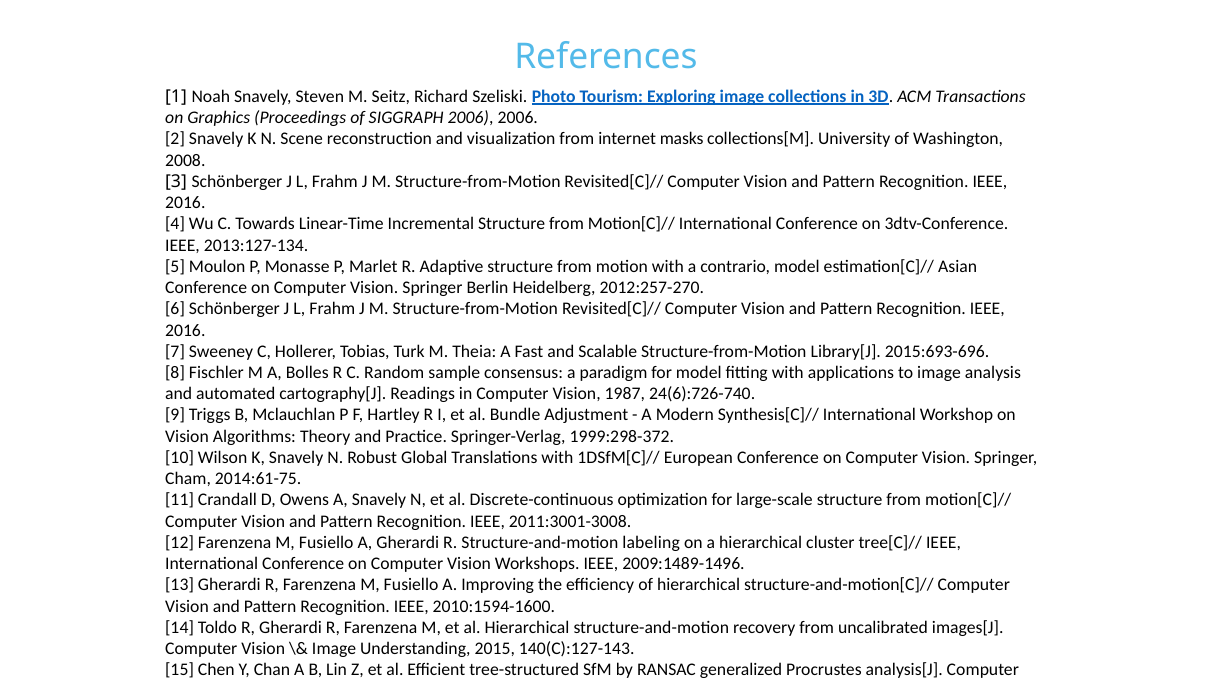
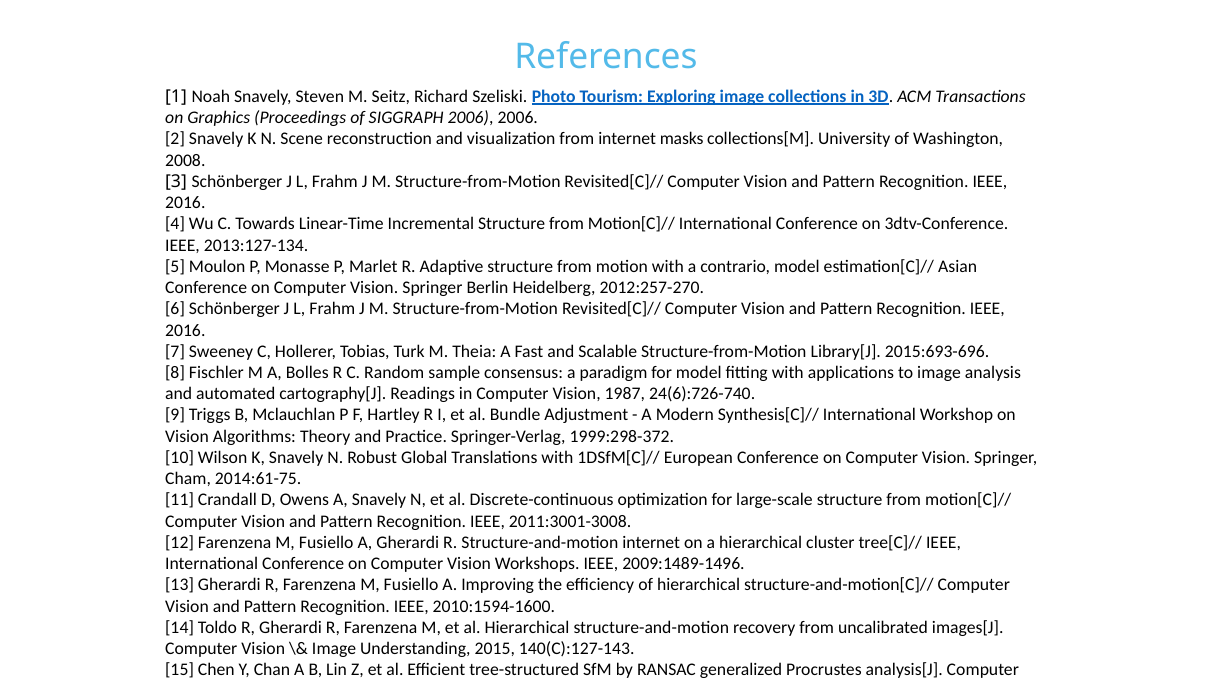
Structure-and-motion labeling: labeling -> internet (651, 542)
